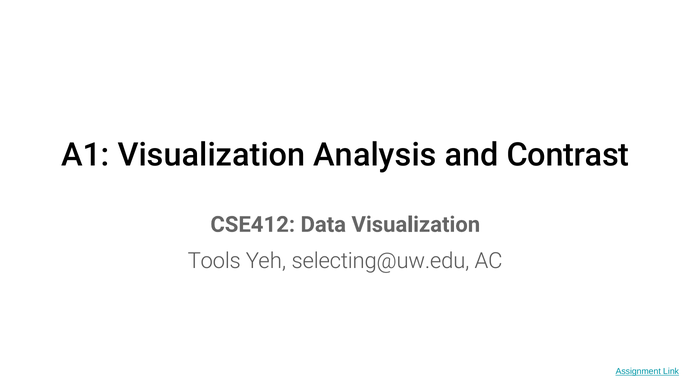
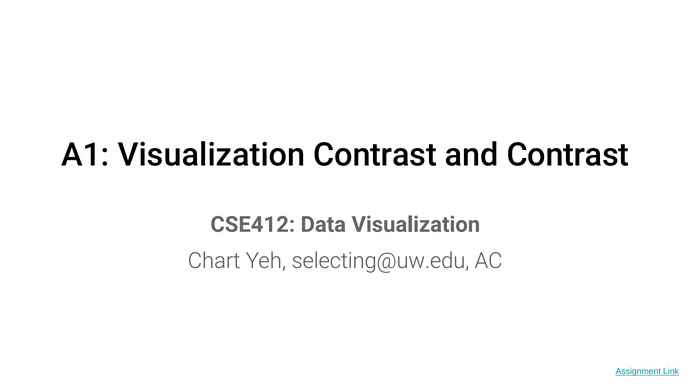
Visualization Analysis: Analysis -> Contrast (375, 155)
Tools: Tools -> Chart (214, 261)
